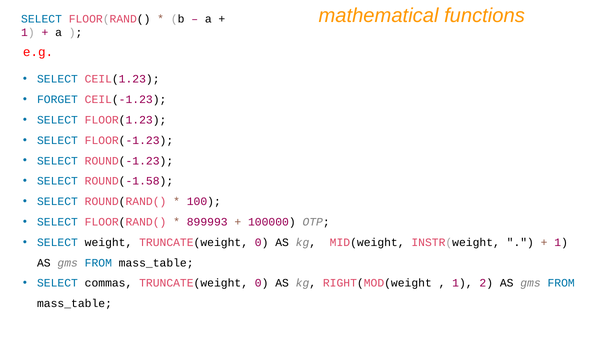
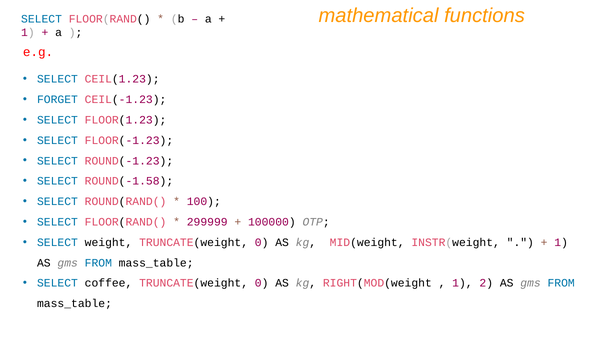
899993: 899993 -> 299999 (207, 222)
commas: commas -> coffee (109, 284)
